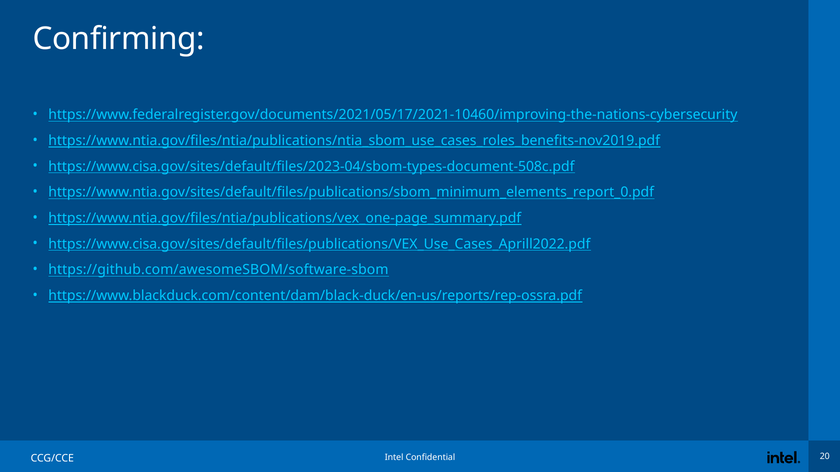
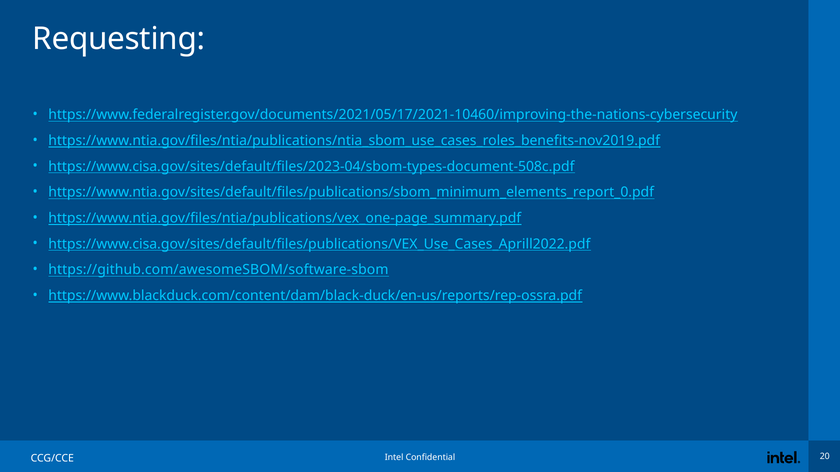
Confirming: Confirming -> Requesting (119, 39)
